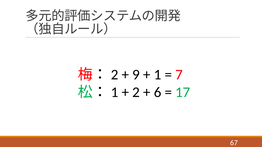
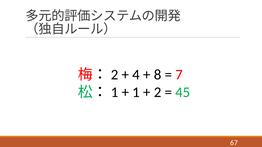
9: 9 -> 4 (136, 75)
1: 1 -> 8 (158, 75)
2: 2 -> 1 (136, 93)
6: 6 -> 2 (158, 93)
17: 17 -> 45 (183, 93)
